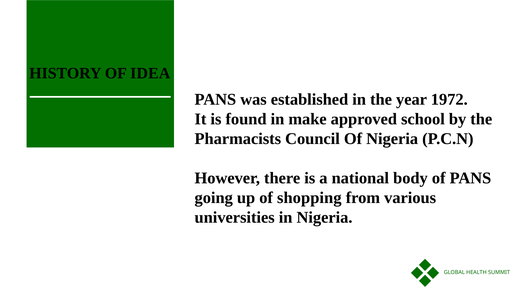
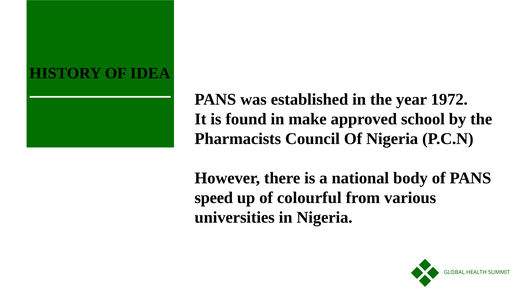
going: going -> speed (214, 198)
shopping: shopping -> colourful (309, 198)
